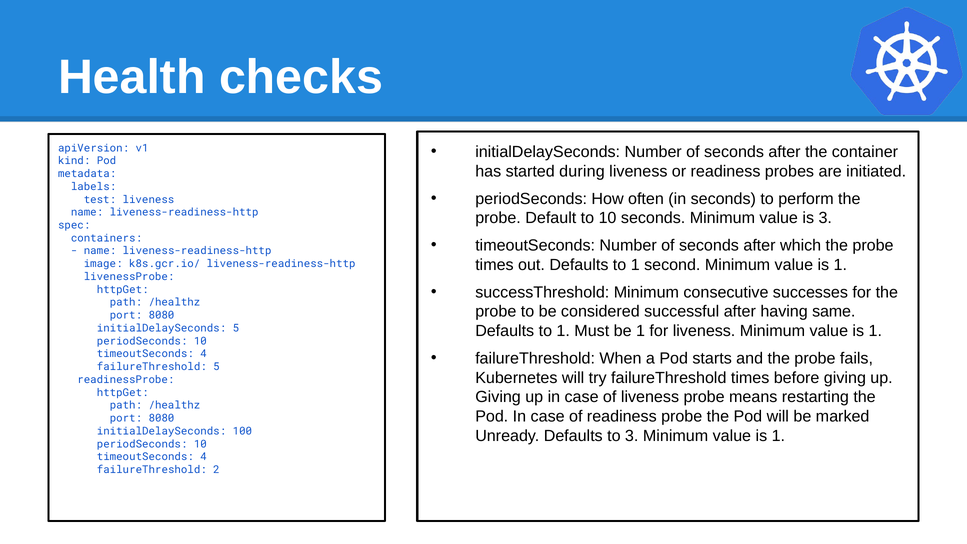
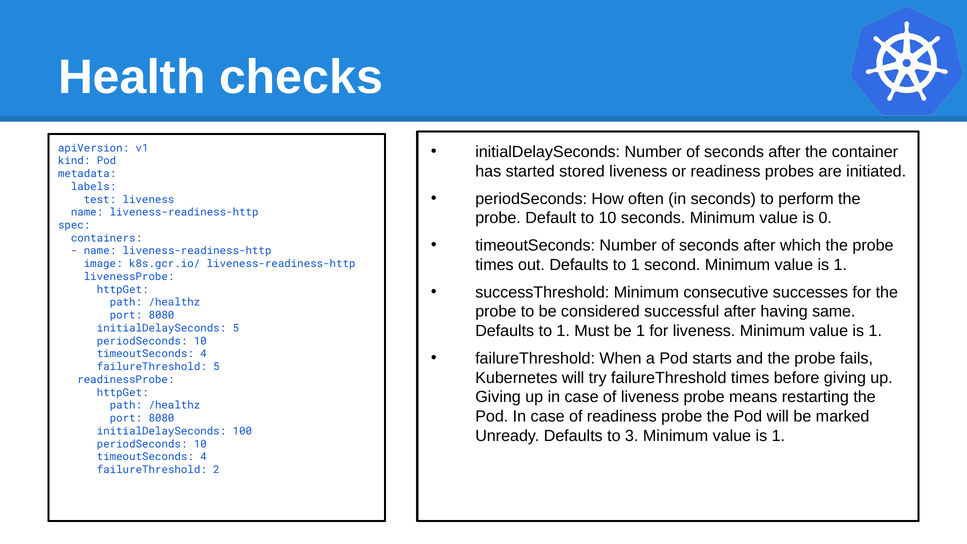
during: during -> stored (582, 171)
is 3: 3 -> 0 (825, 218)
